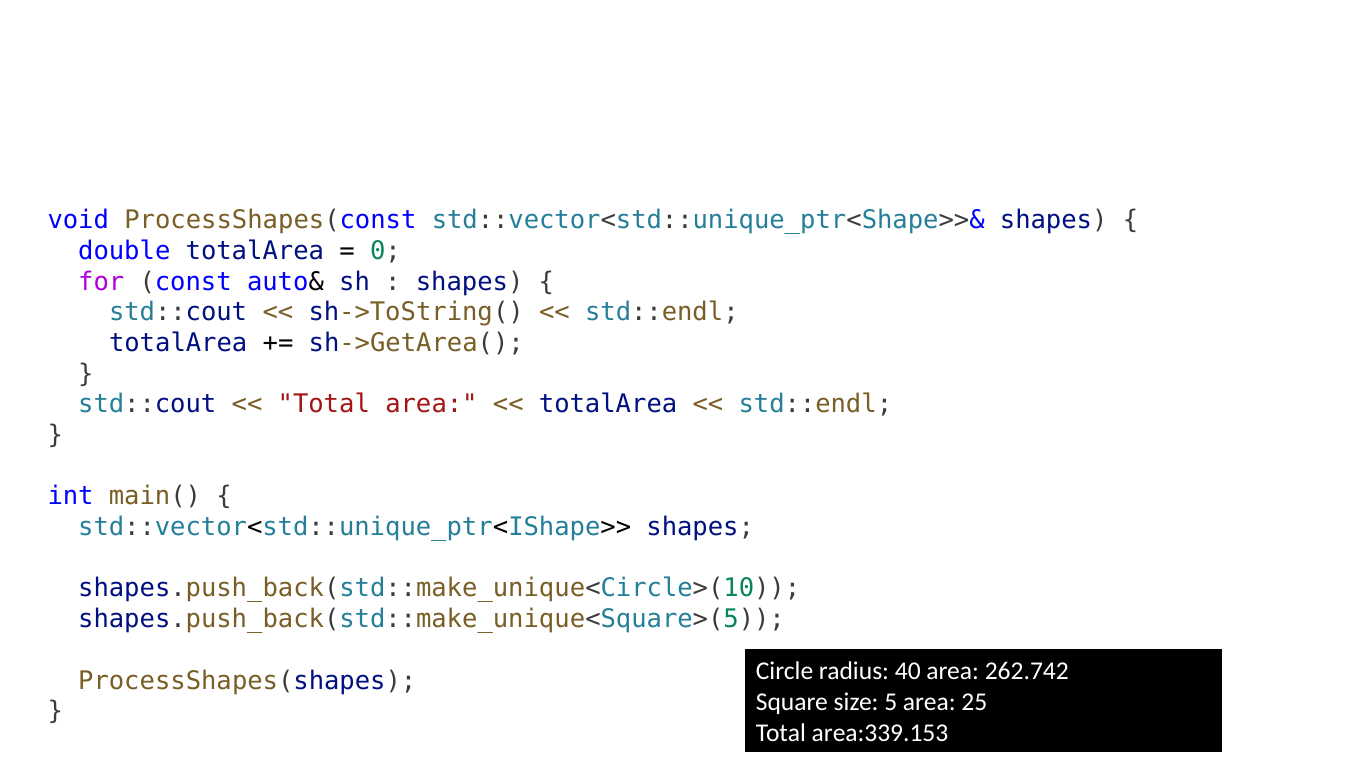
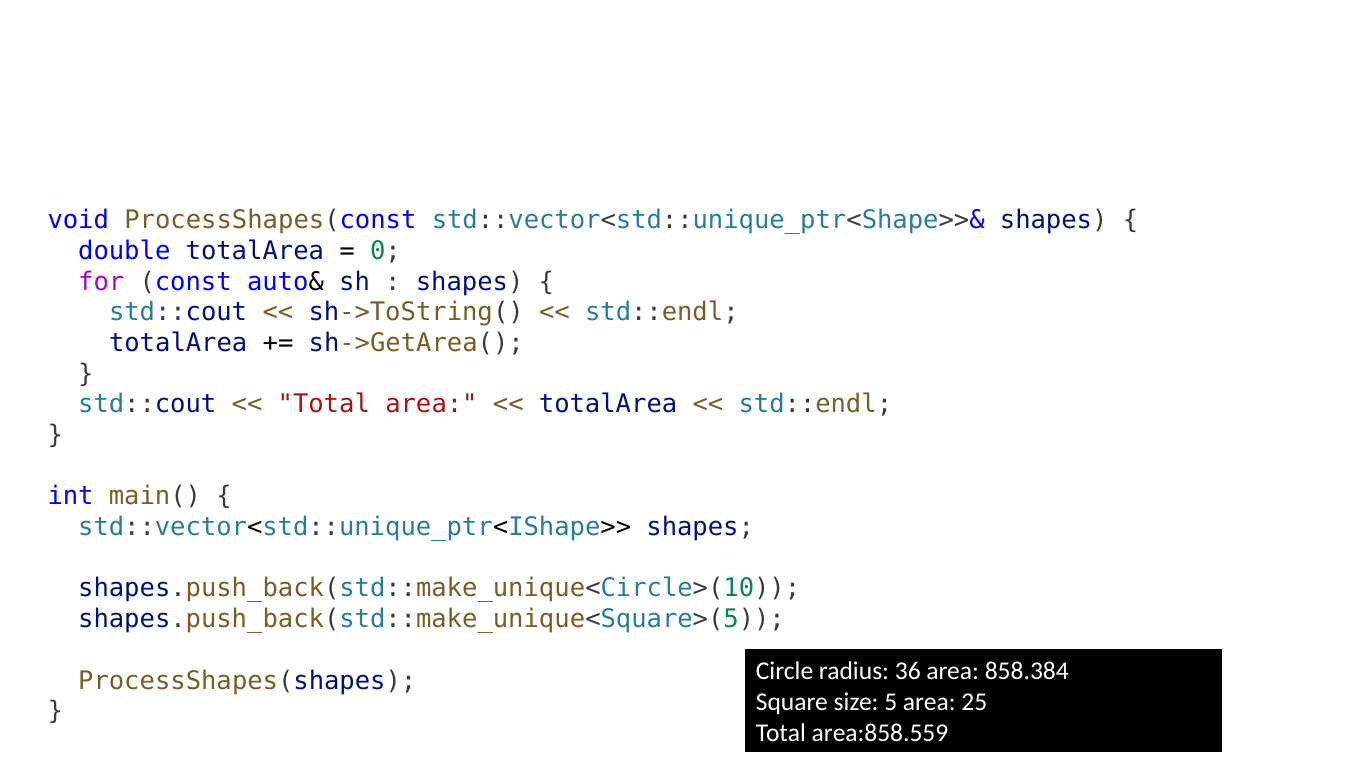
40: 40 -> 36 (908, 671)
262.742: 262.742 -> 858.384 (1027, 671)
area:339.153: area:339.153 -> area:858.559 (880, 732)
